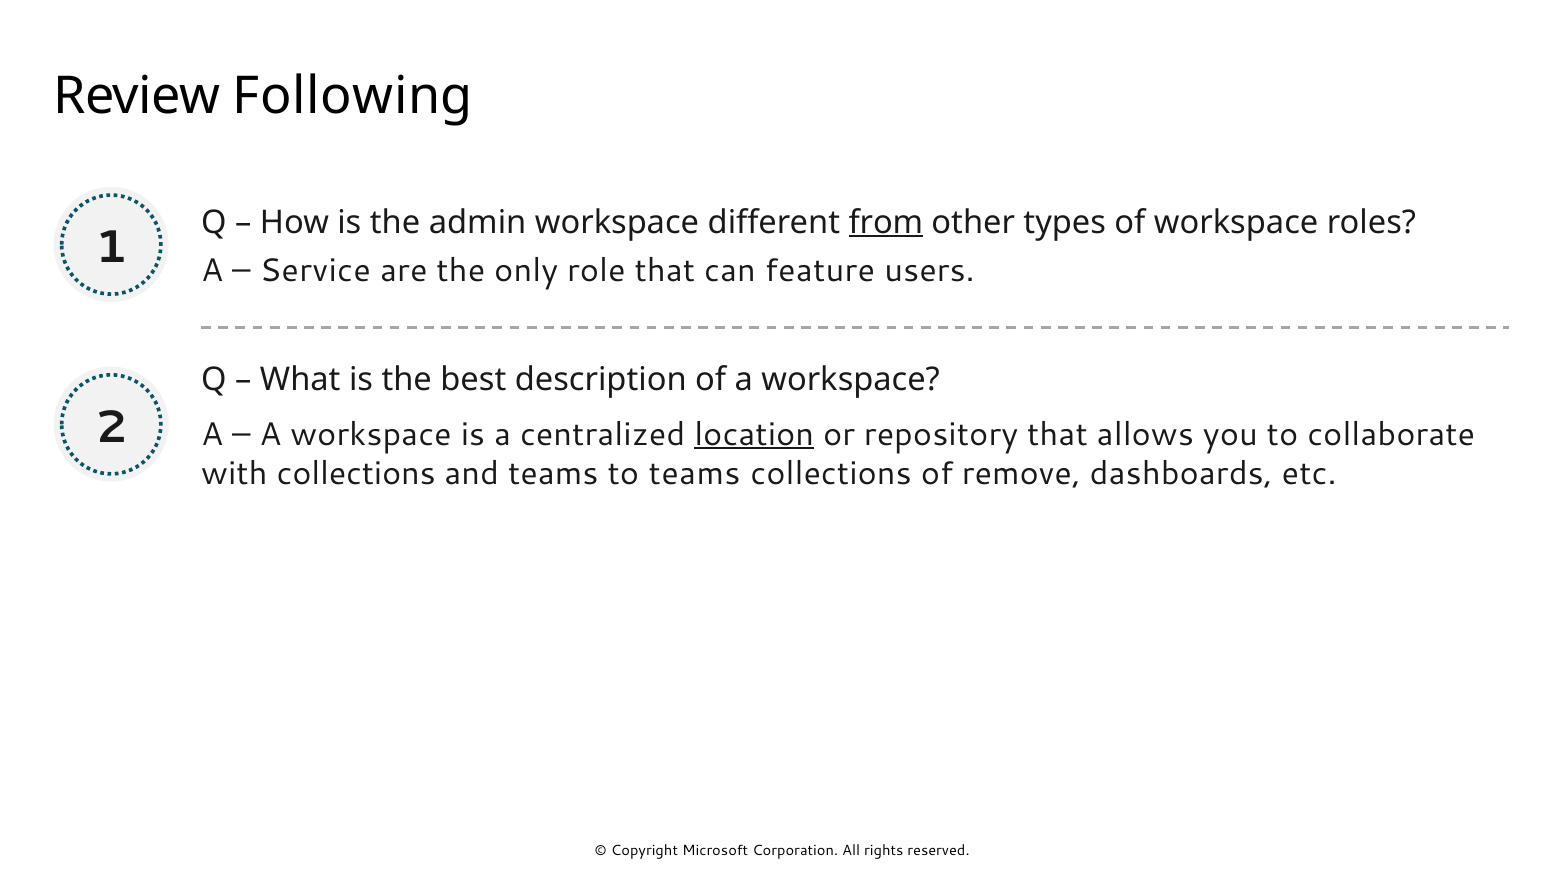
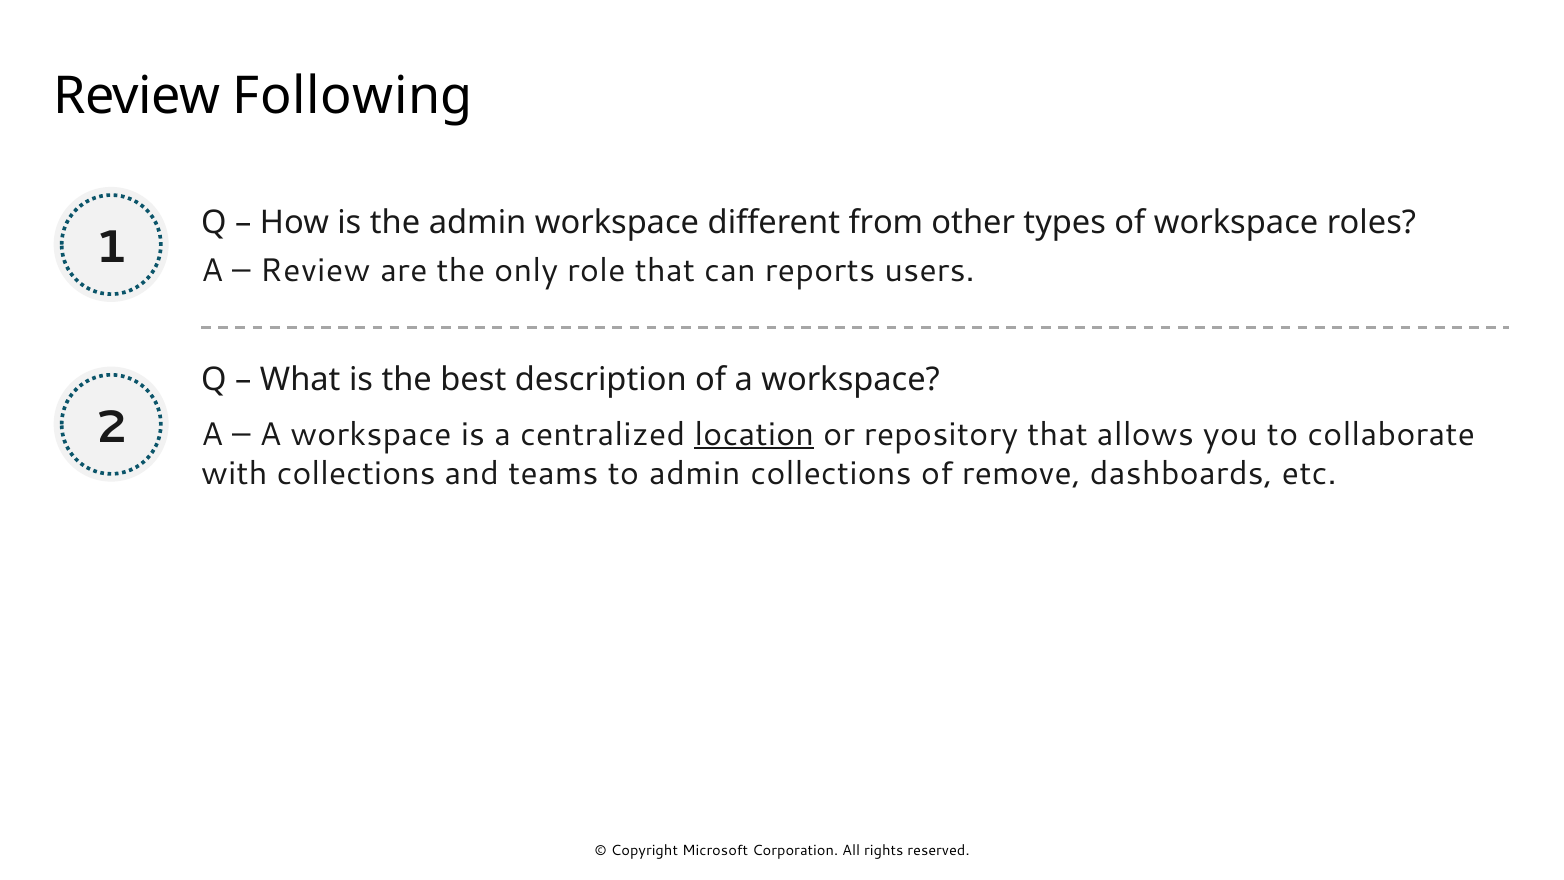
from underline: present -> none (886, 222)
Service: Service -> Review (315, 271)
feature: feature -> reports (820, 271)
to teams: teams -> admin (695, 473)
